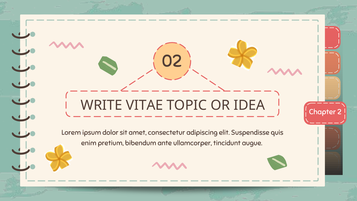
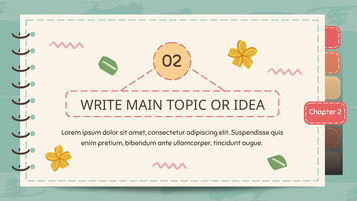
VITAE: VITAE -> MAIN (144, 105)
